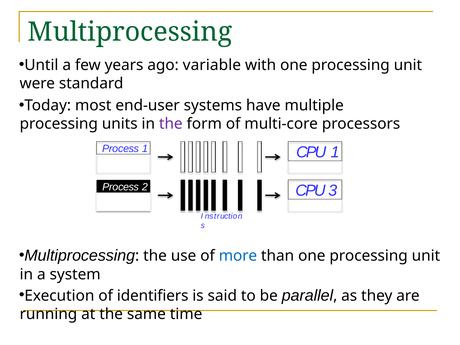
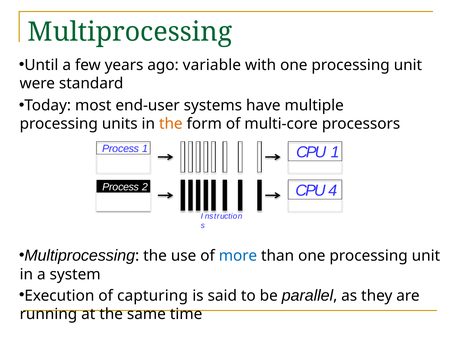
the colour: purple -> orange (171, 124)
3: 3 -> 4 (333, 191)
identifiers: identifiers -> capturing (153, 296)
